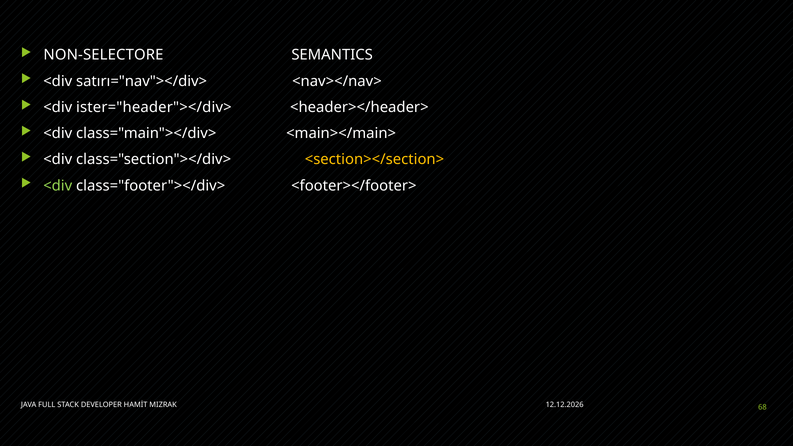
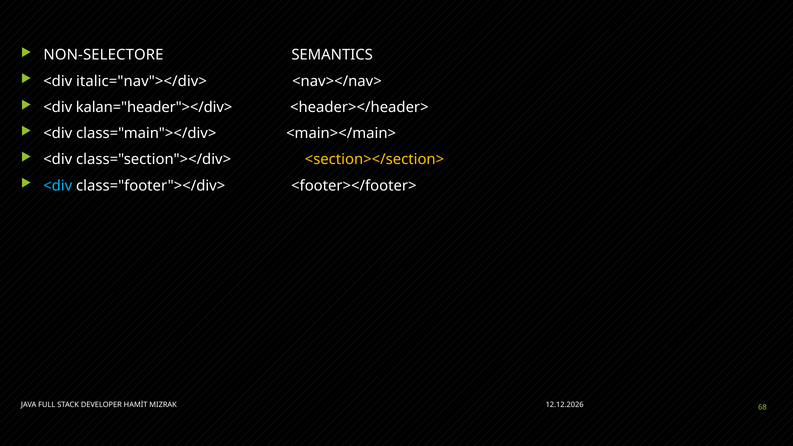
satırı="nav"></div>: satırı="nav"></div> -> italic="nav"></div> (141, 81)
ister="header"></div>: ister="header"></div> -> kalan="header"></div> (154, 107)
<div colour: light green -> light blue (58, 186)
